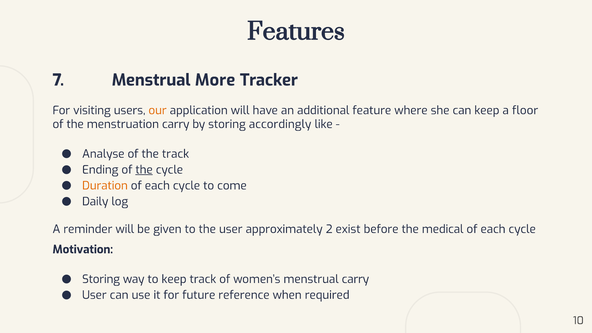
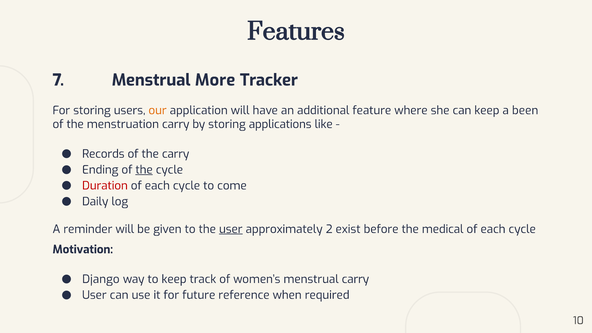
For visiting: visiting -> storing (92, 110)
floor: floor -> been (525, 110)
accordingly: accordingly -> applications (280, 124)
Analyse: Analyse -> Records (103, 154)
the track: track -> carry (176, 154)
Duration colour: orange -> red (105, 186)
user underline: none -> present (231, 229)
Storing: Storing -> Django (101, 279)
